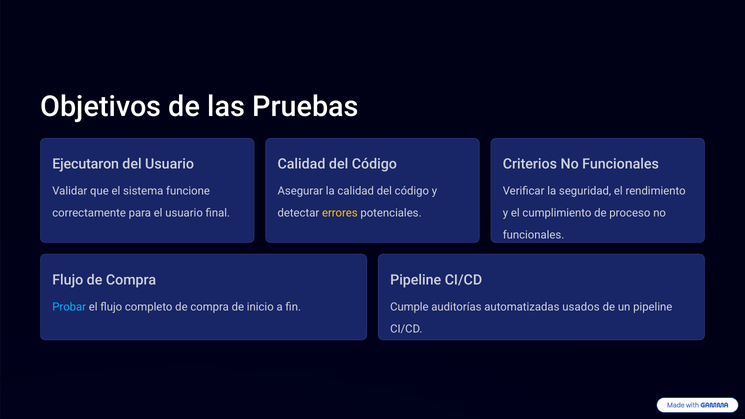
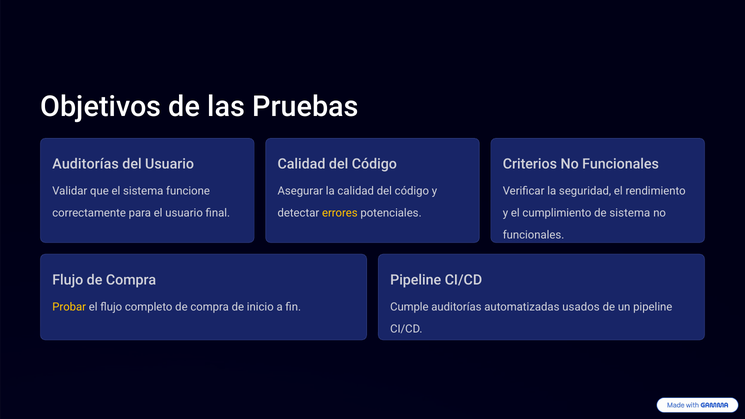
Ejecutaron: Ejecutaron -> Auditorías (86, 164)
de proceso: proceso -> sistema (630, 213)
Probar colour: light blue -> yellow (69, 307)
